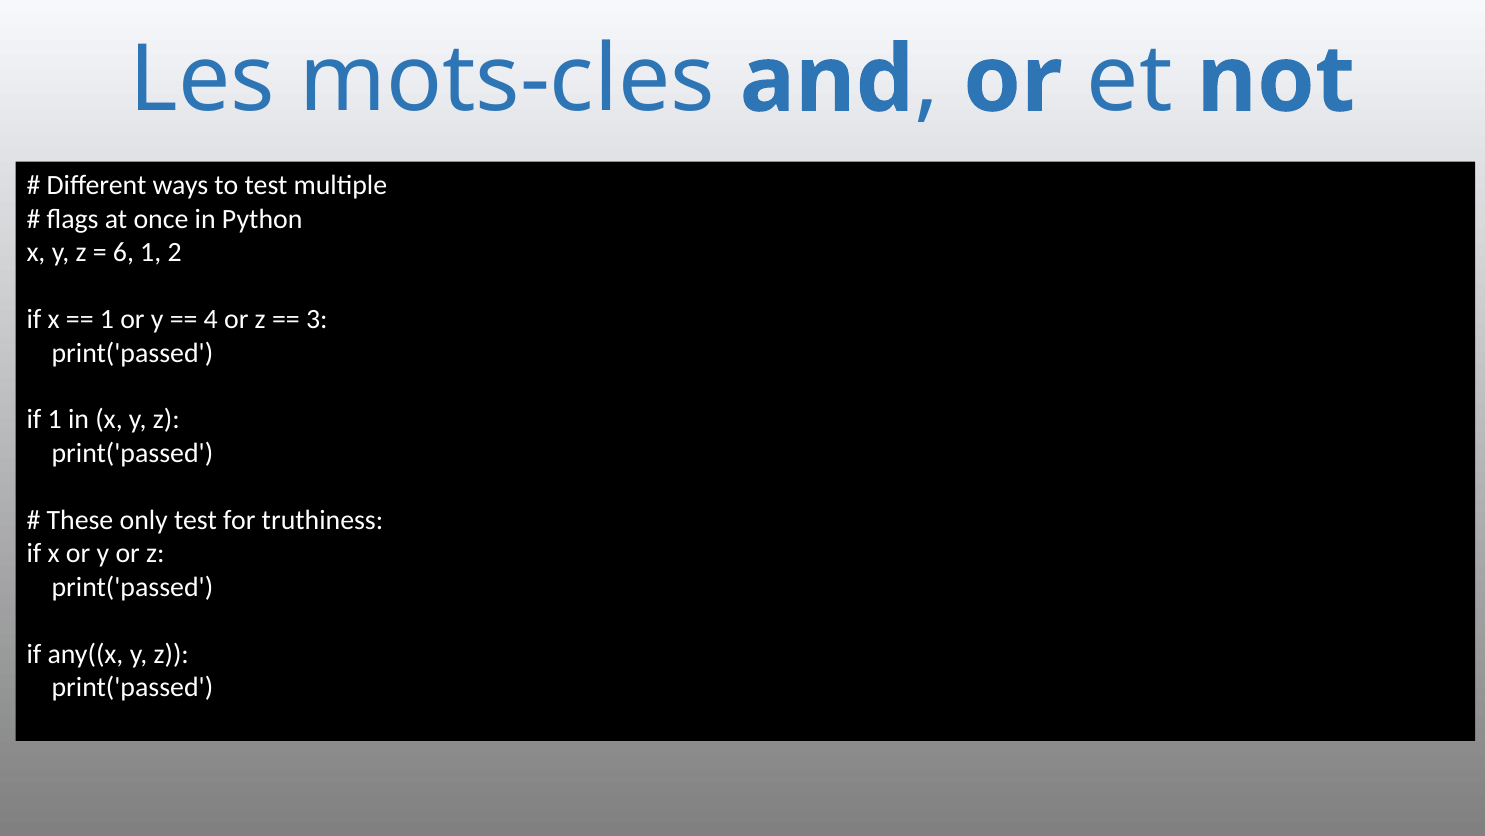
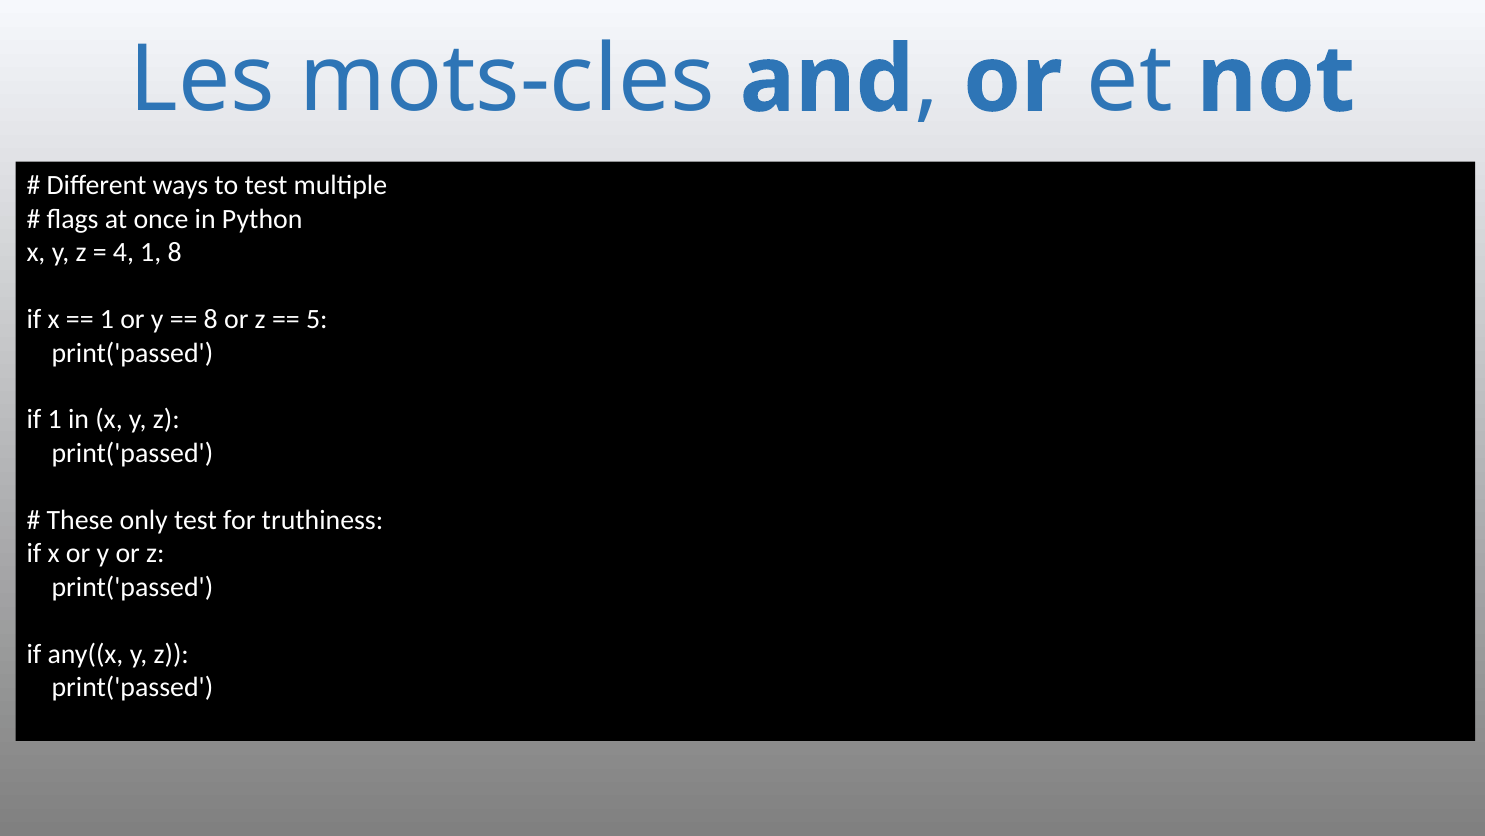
6: 6 -> 4 (123, 252)
1 2: 2 -> 8 (175, 252)
4: 4 -> 8 (211, 319)
3: 3 -> 5 (317, 319)
